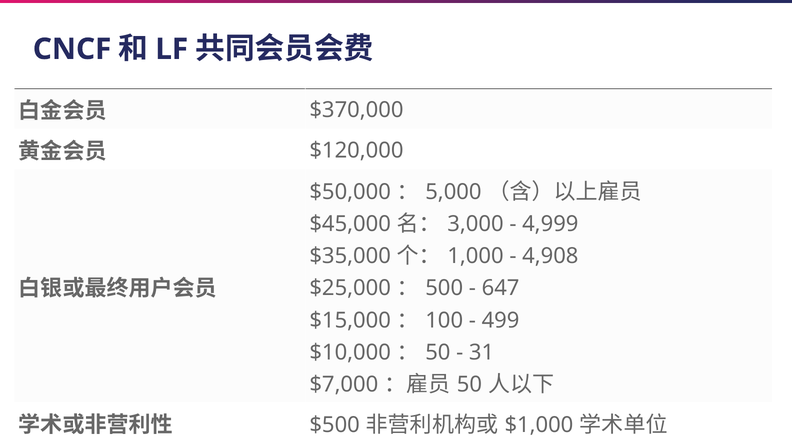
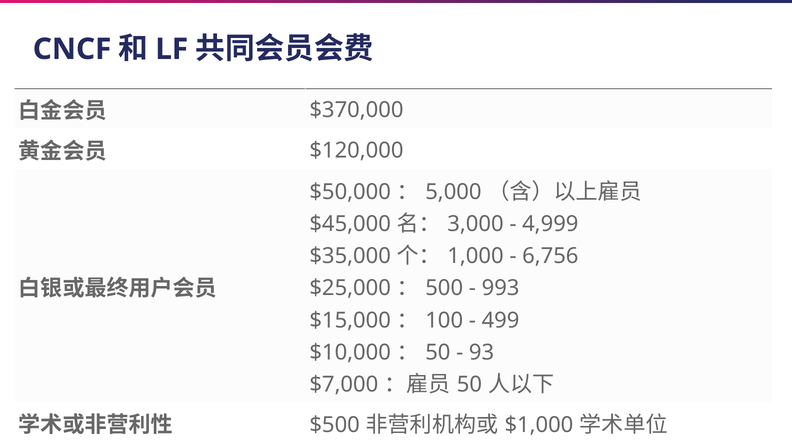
4,908: 4,908 -> 6,756 (550, 256)
647: 647 -> 993 (501, 288)
31: 31 -> 93 (482, 352)
